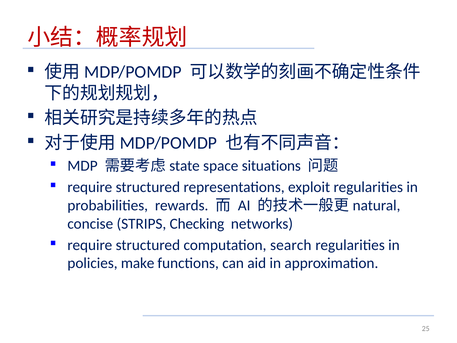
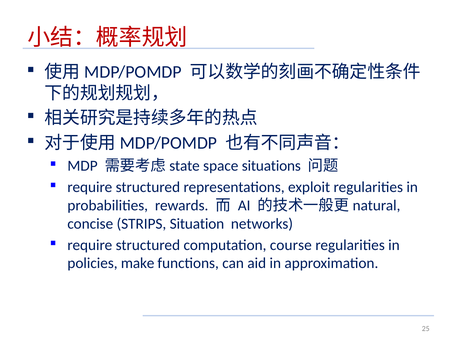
Checking: Checking -> Situation (197, 223)
search: search -> course (291, 245)
